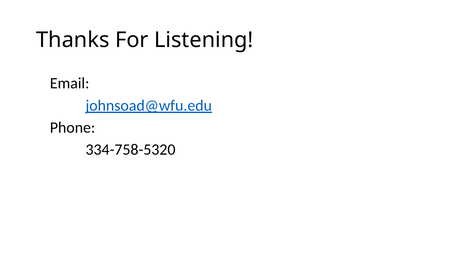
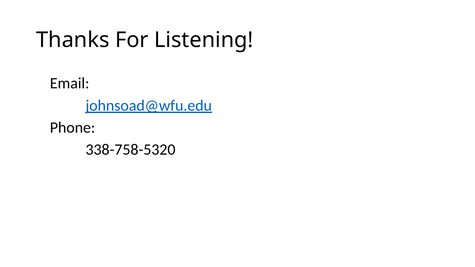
334-758-5320: 334-758-5320 -> 338-758-5320 (130, 150)
